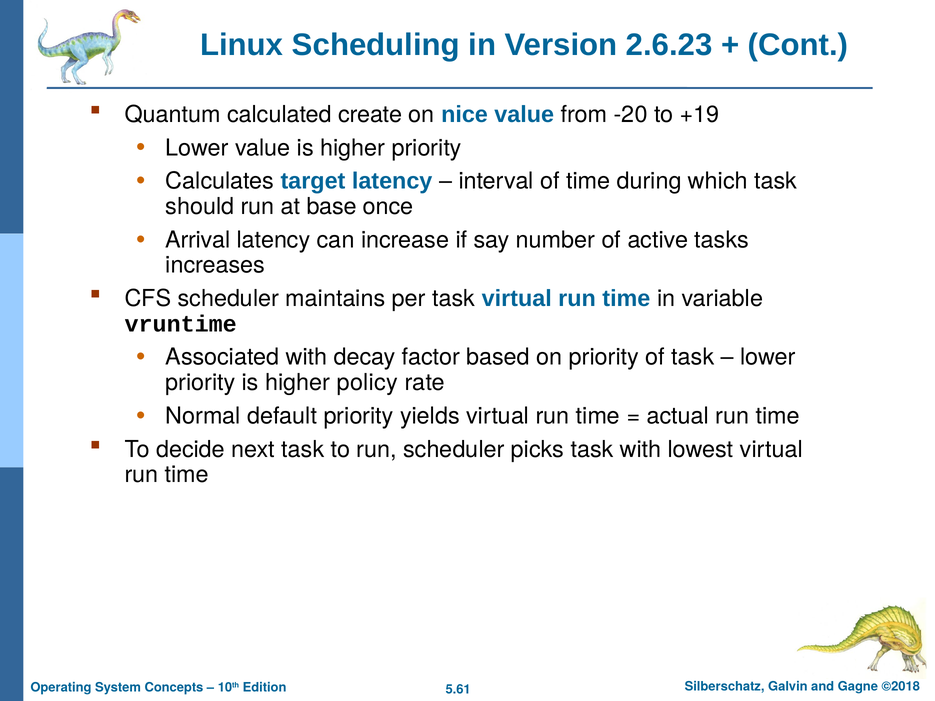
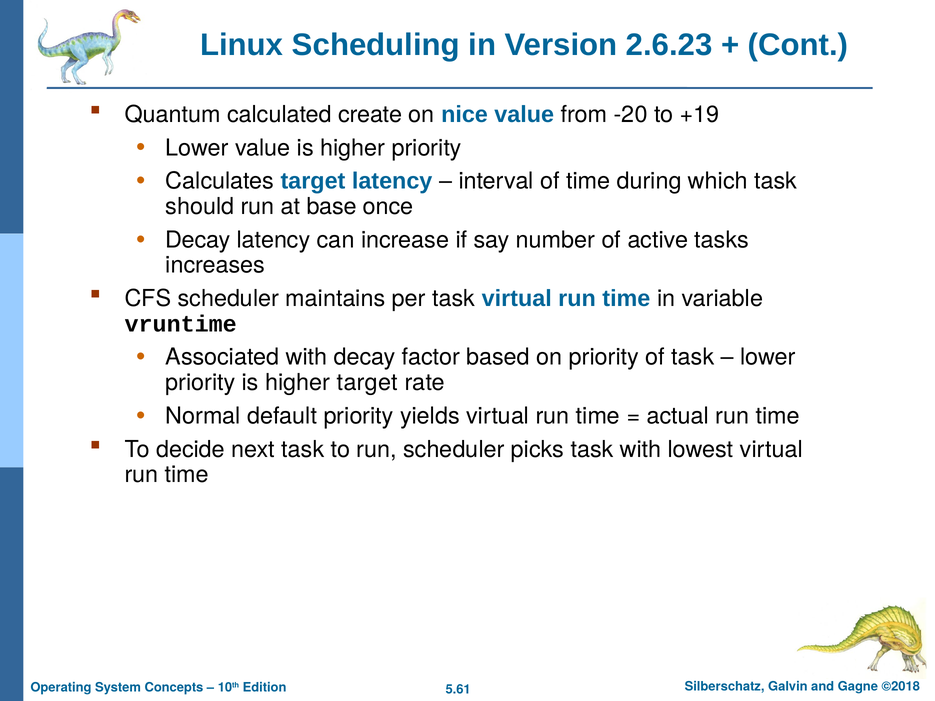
Arrival: Arrival -> Decay (198, 240)
higher policy: policy -> target (367, 383)
